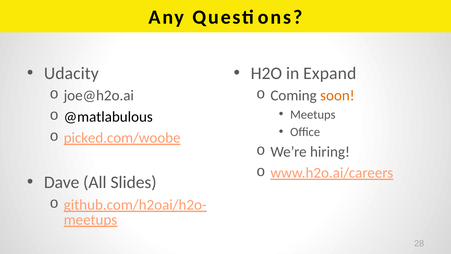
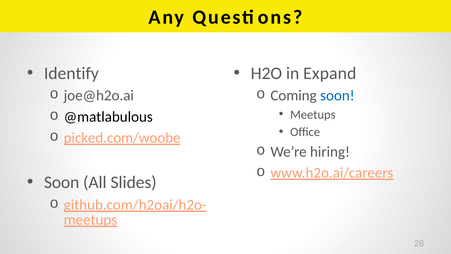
Udacity: Udacity -> Identify (71, 73)
soon colour: orange -> blue (337, 96)
Dave: Dave -> Soon (62, 182)
